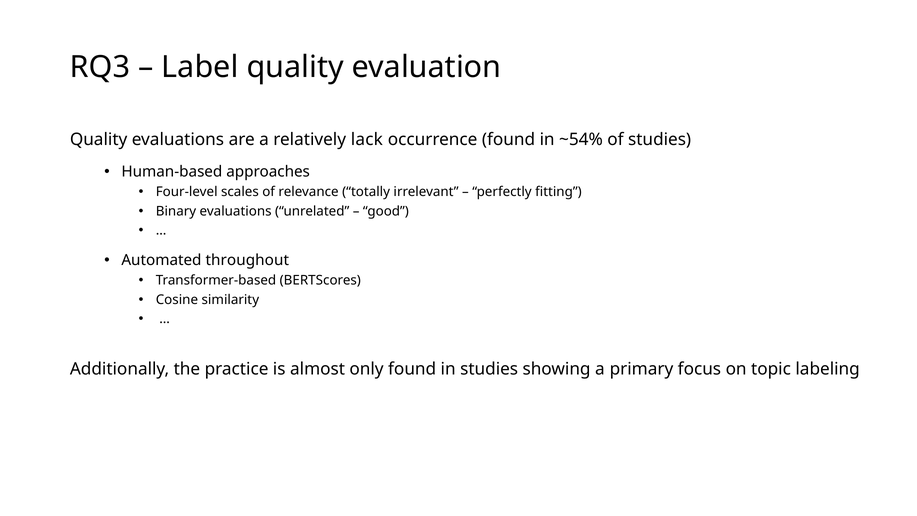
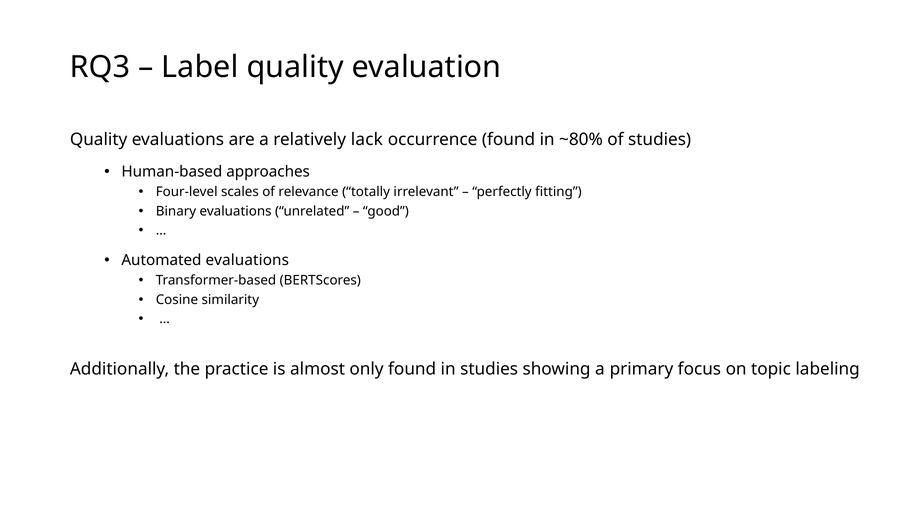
~54%: ~54% -> ~80% (581, 140)
Automated throughout: throughout -> evaluations (247, 260)
